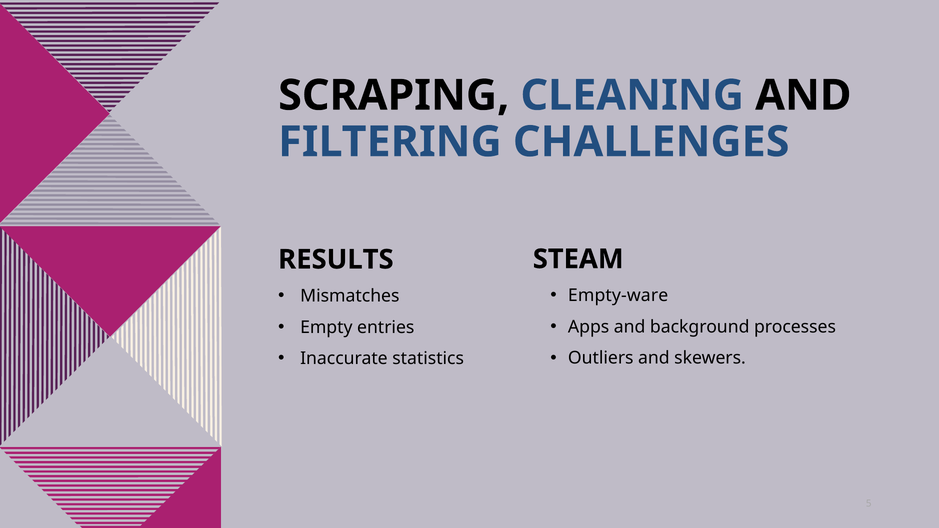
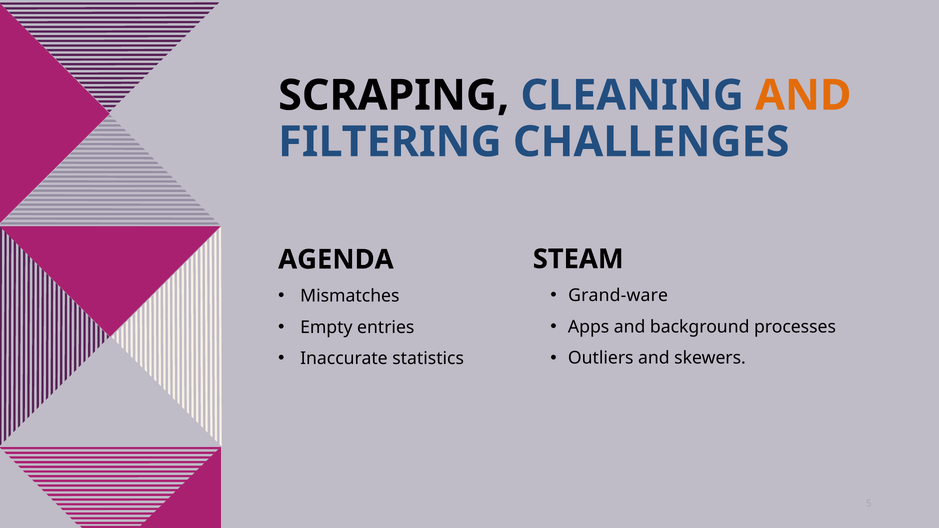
AND colour: black -> orange (803, 96)
RESULTS: RESULTS -> AGENDA (336, 260)
Empty-ware: Empty-ware -> Grand-ware (618, 296)
